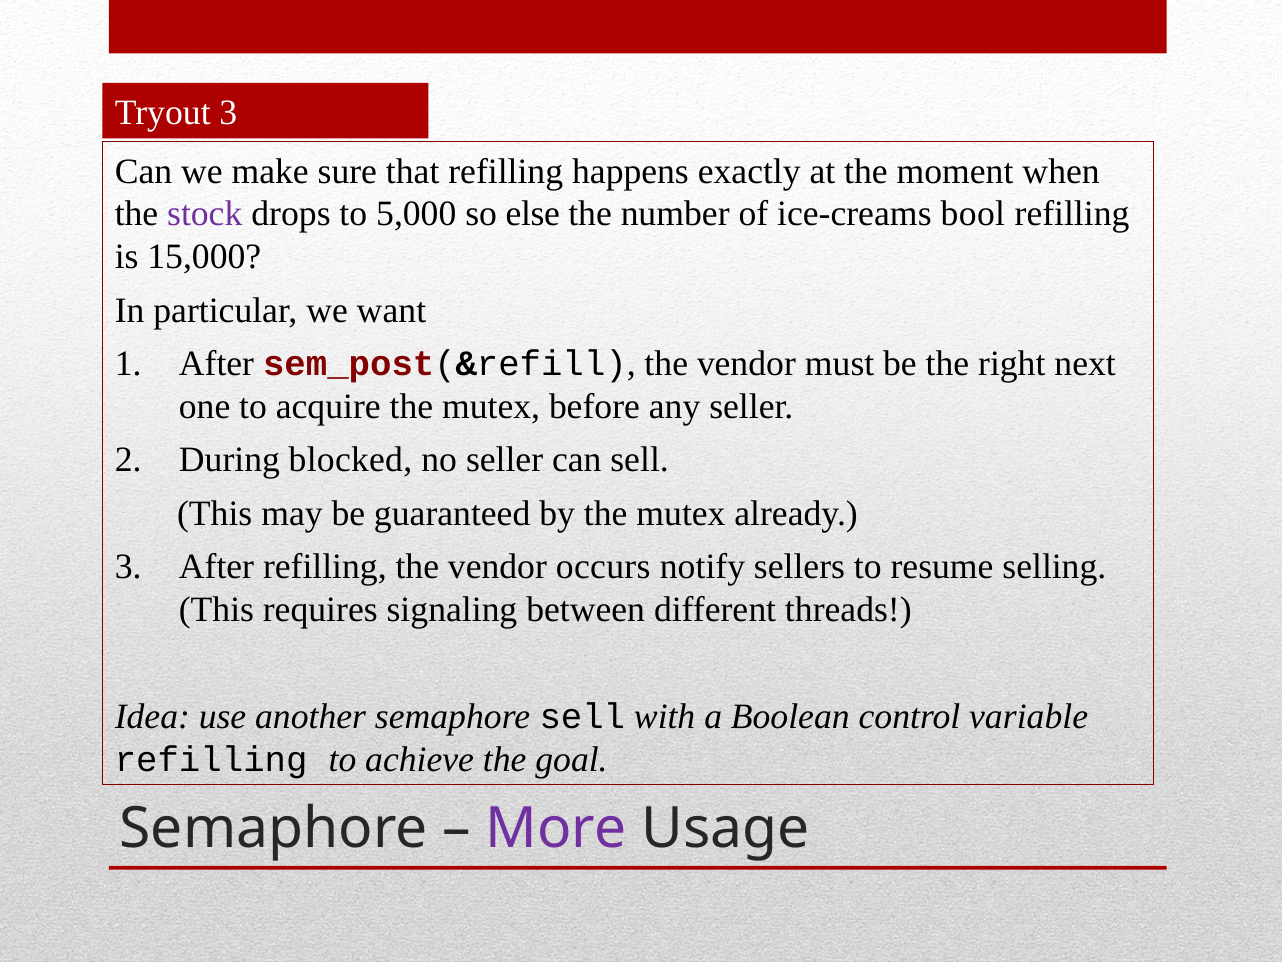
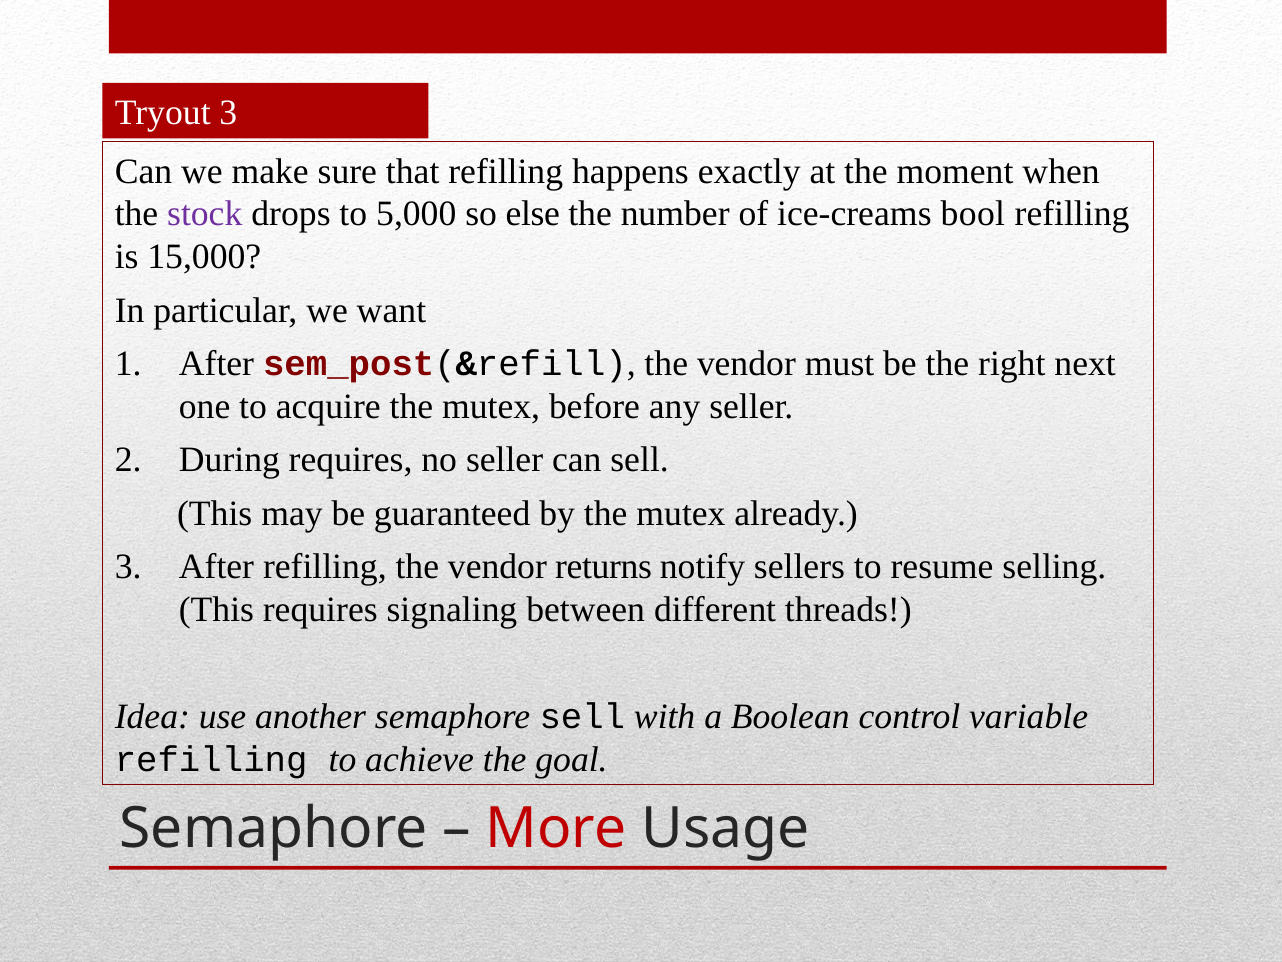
During blocked: blocked -> requires (351, 460)
occurs: occurs -> returns (604, 567)
More colour: purple -> red (556, 829)
